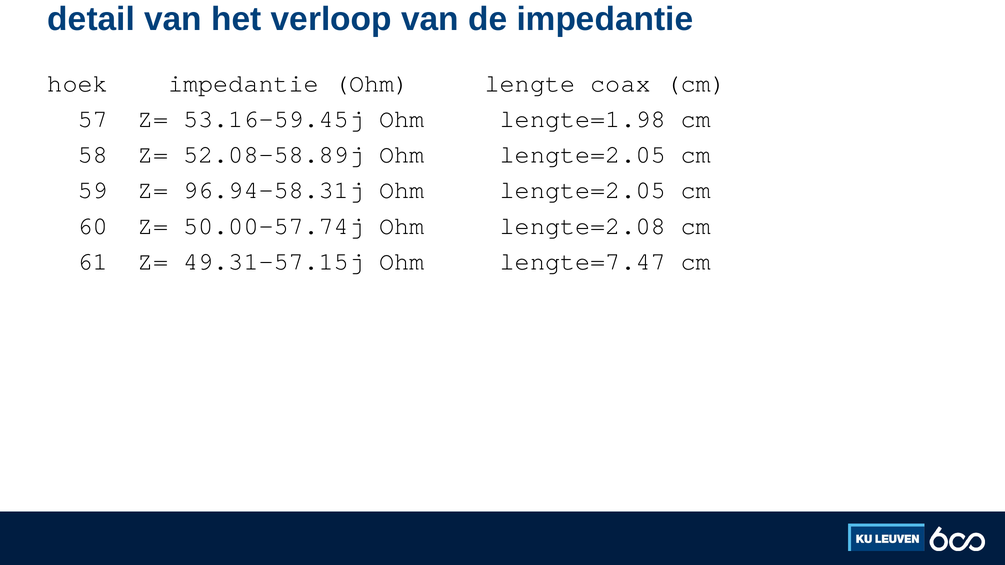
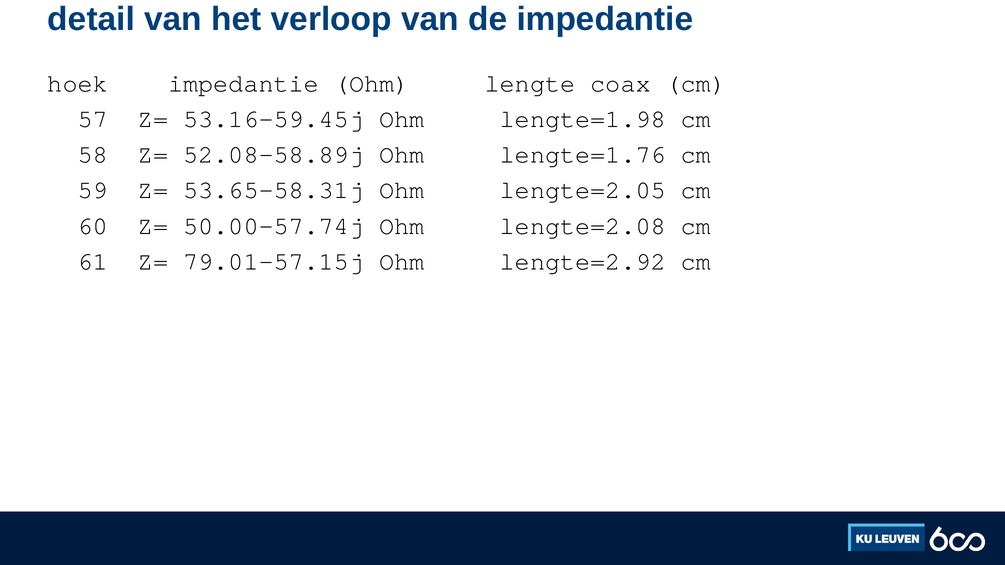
52.08-58.89j Ohm lengte=2.05: lengte=2.05 -> lengte=1.76 (583, 155)
96.94-58.31j: 96.94-58.31j -> 53.65-58.31j (274, 190)
49.31-57.15j: 49.31-57.15j -> 79.01-57.15j (274, 261)
lengte=7.47: lengte=7.47 -> lengte=2.92 (583, 261)
